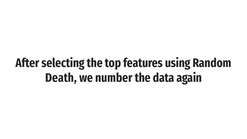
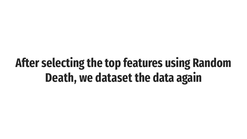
number: number -> dataset (114, 78)
